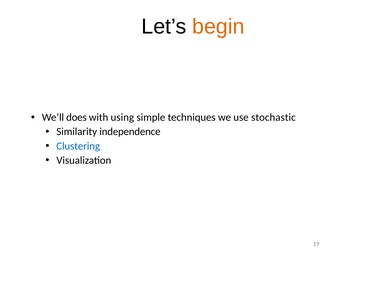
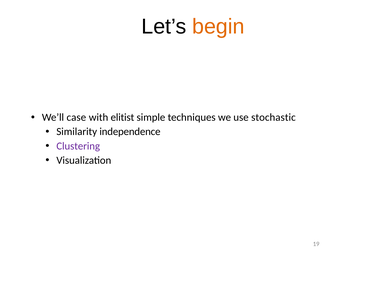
does: does -> case (76, 117)
using: using -> elitist (122, 117)
Clustering colour: blue -> purple (78, 146)
